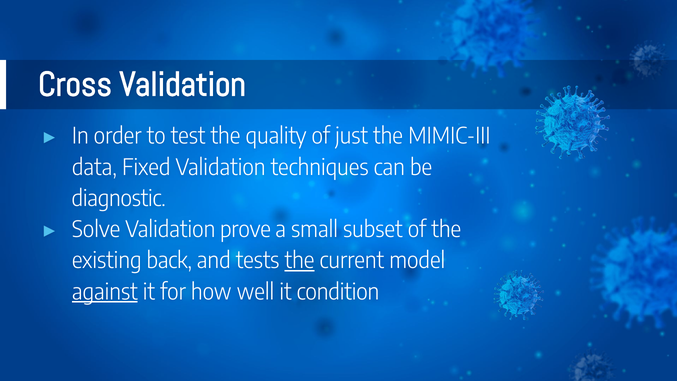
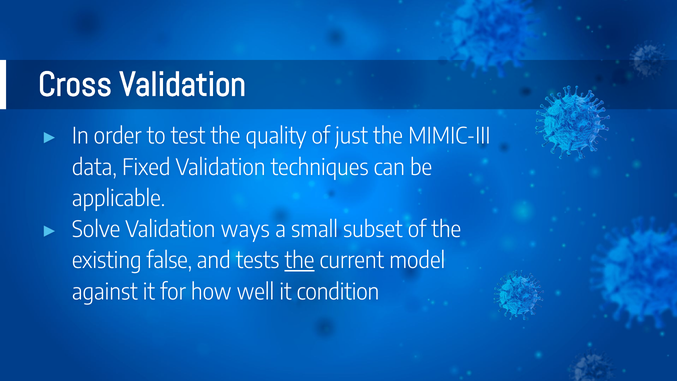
diagnostic: diagnostic -> applicable (119, 199)
prove: prove -> ways (245, 230)
back: back -> false (169, 261)
against underline: present -> none (105, 292)
